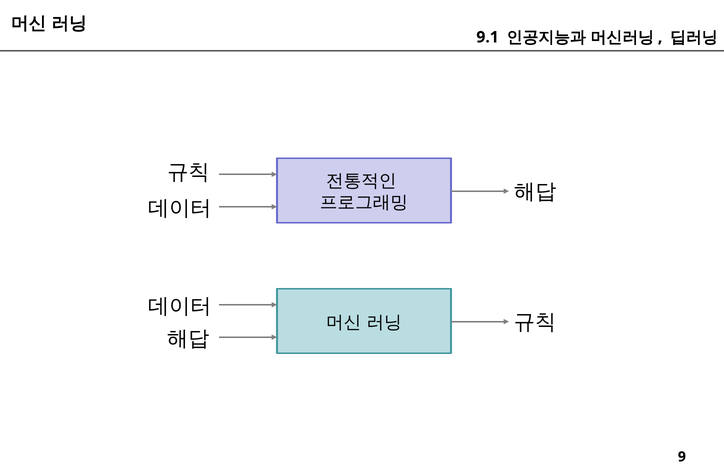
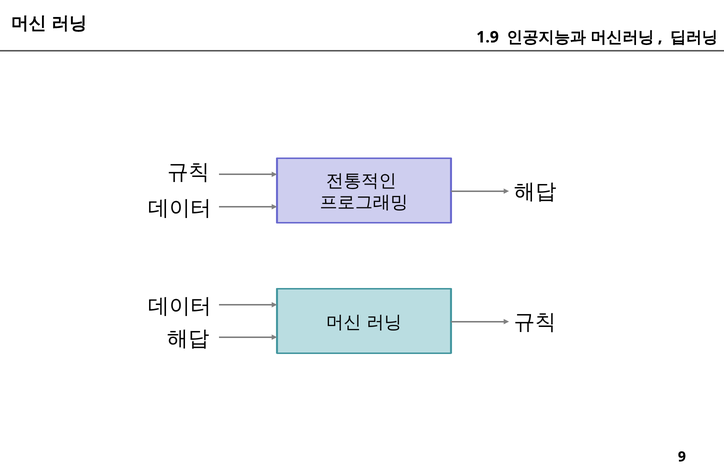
9.1: 9.1 -> 1.9 (488, 37)
